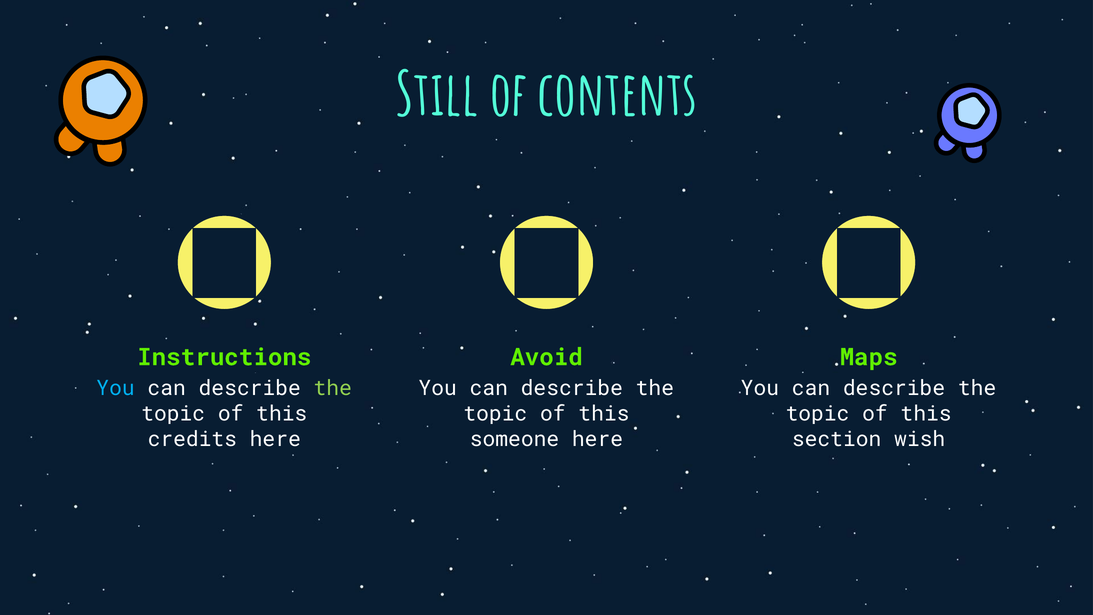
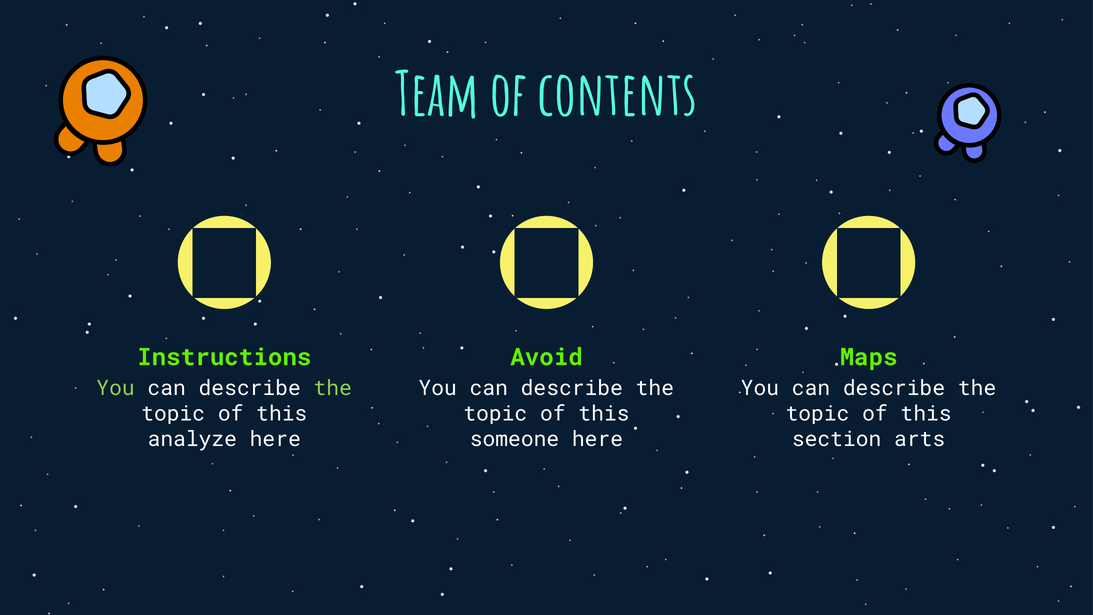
Still: Still -> Team (437, 96)
You colour: light blue -> light green (116, 388)
credits: credits -> analyze (192, 439)
wish: wish -> arts (920, 439)
